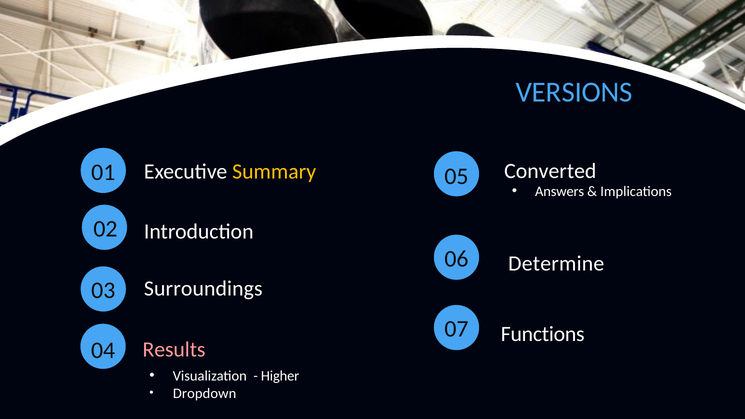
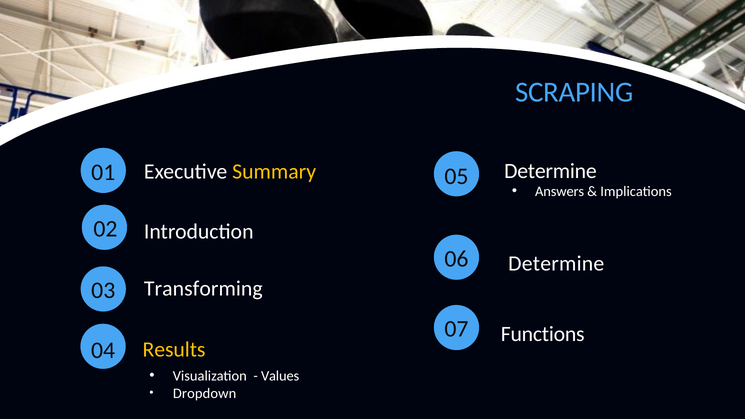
VERSIONS: VERSIONS -> SCRAPING (574, 92)
05 Converted: Converted -> Determine (550, 171)
Surroundings: Surroundings -> Transforming (203, 289)
Results colour: pink -> yellow (174, 350)
Higher: Higher -> Values (280, 376)
